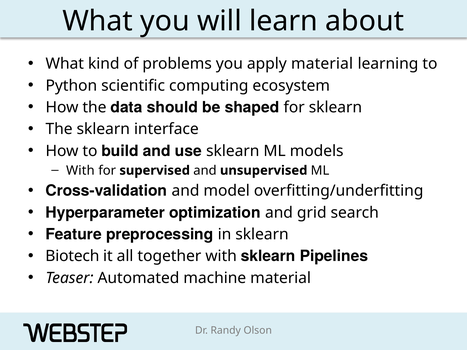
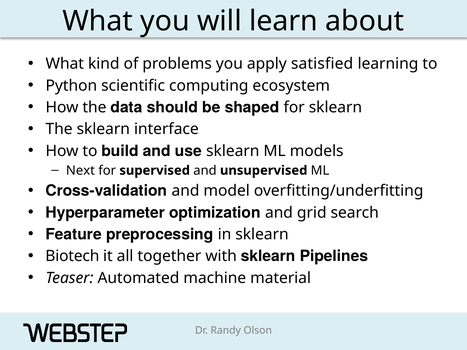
apply material: material -> satisfied (322, 64)
With: With -> Next (80, 171)
